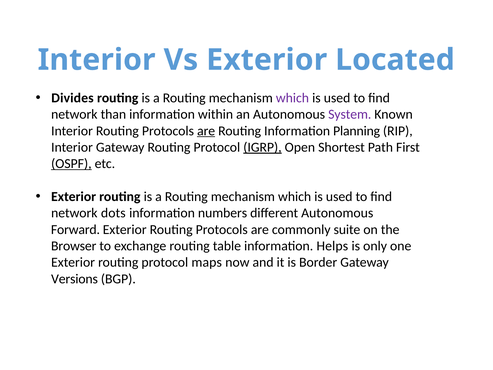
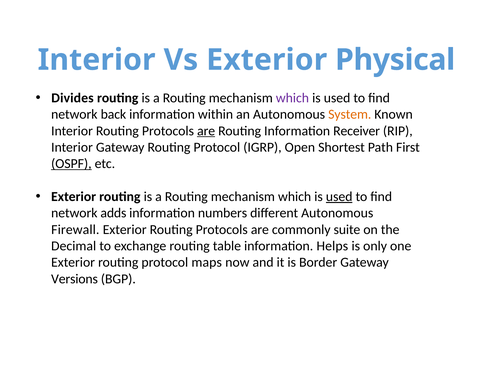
Located: Located -> Physical (395, 60)
than: than -> back (113, 114)
System colour: purple -> orange (350, 114)
Planning: Planning -> Receiver (357, 131)
IGRP underline: present -> none (262, 147)
used underline: none -> present (339, 197)
dots: dots -> adds (113, 213)
Forward: Forward -> Firewall (75, 229)
Browser: Browser -> Decimal (74, 246)
